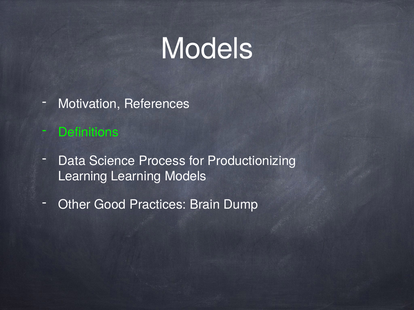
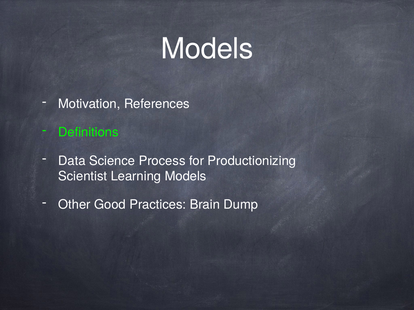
Learning: Learning -> Scientist (83, 177)
